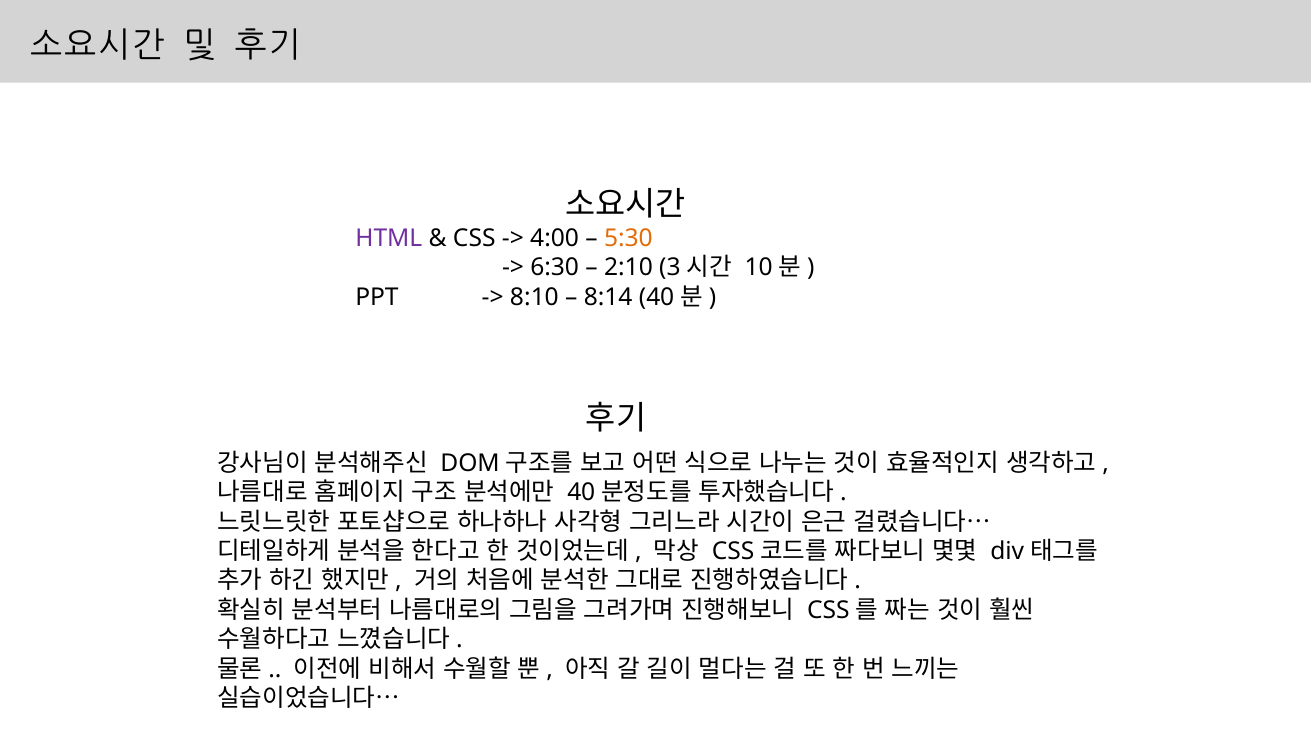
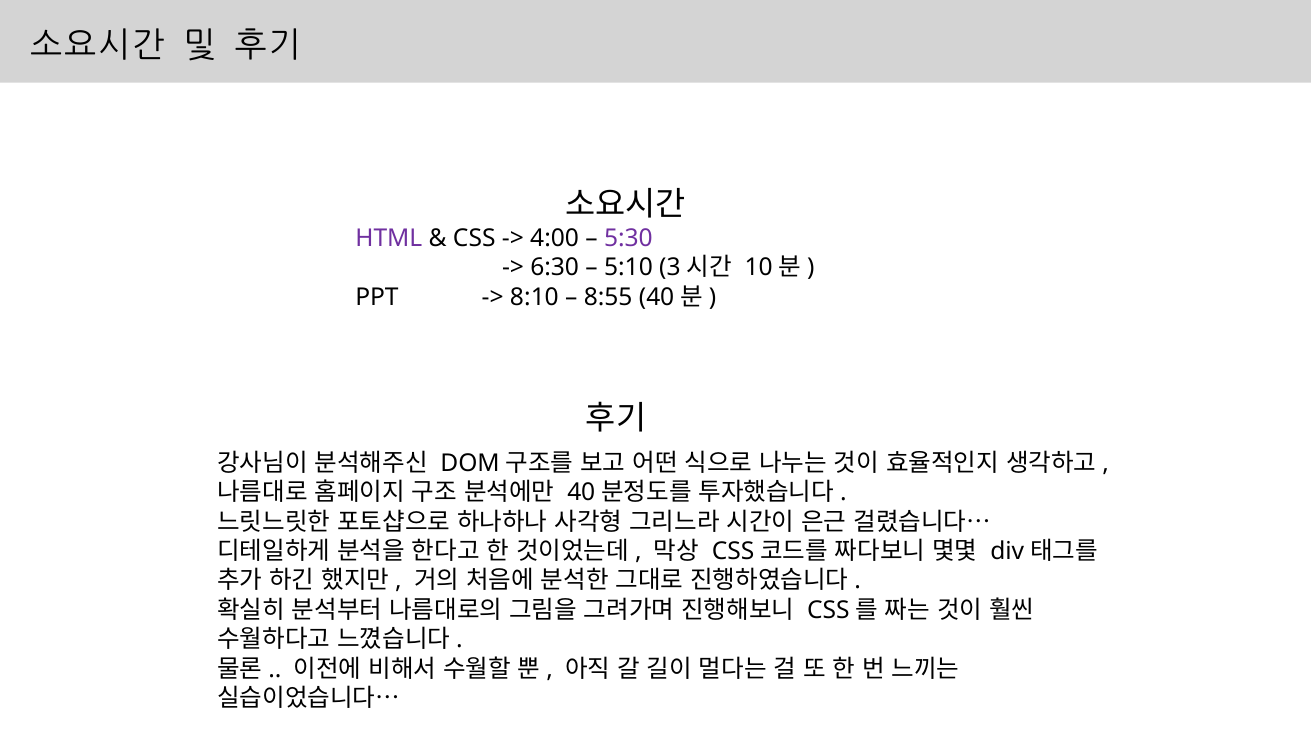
5:30 colour: orange -> purple (628, 239)
2:10: 2:10 -> 5:10 (628, 268)
8:14: 8:14 -> 8:55 (608, 298)
